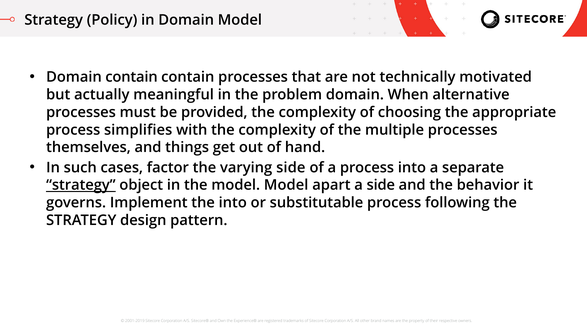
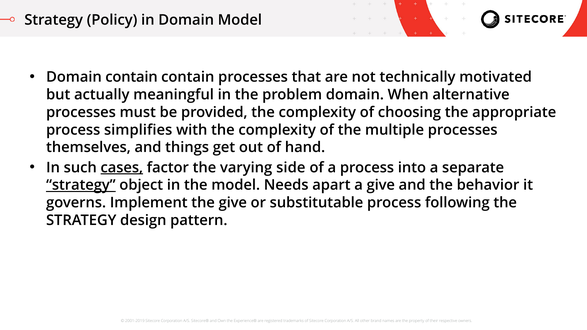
cases underline: none -> present (122, 168)
model Model: Model -> Needs (286, 185)
a side: side -> give (381, 185)
the into: into -> give (233, 203)
